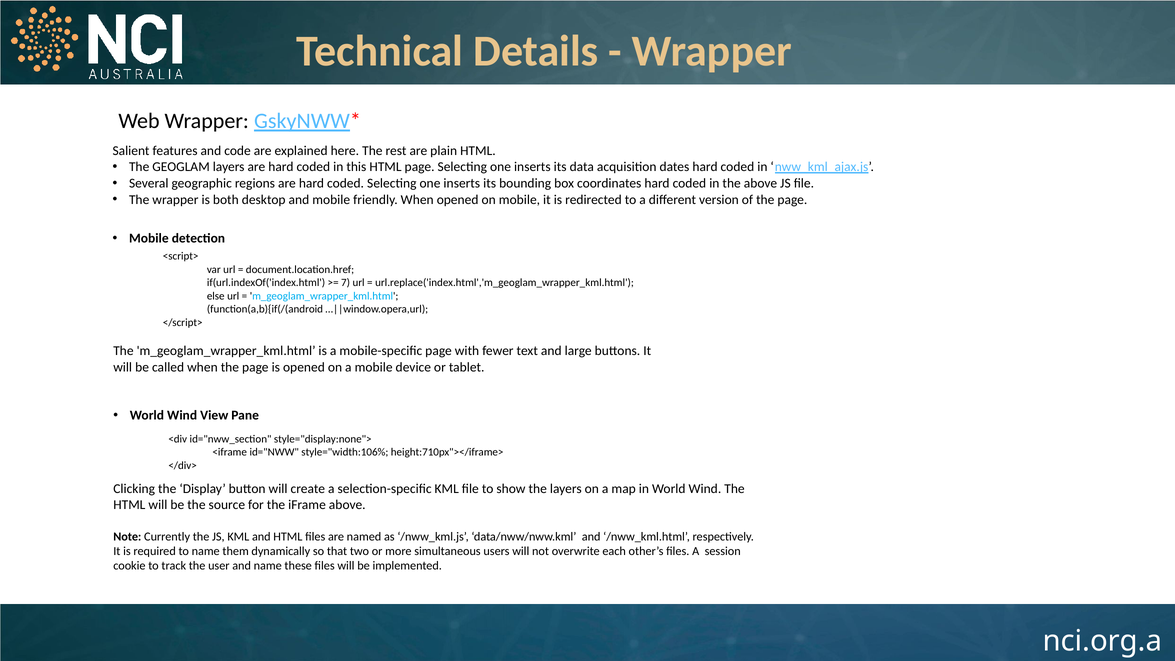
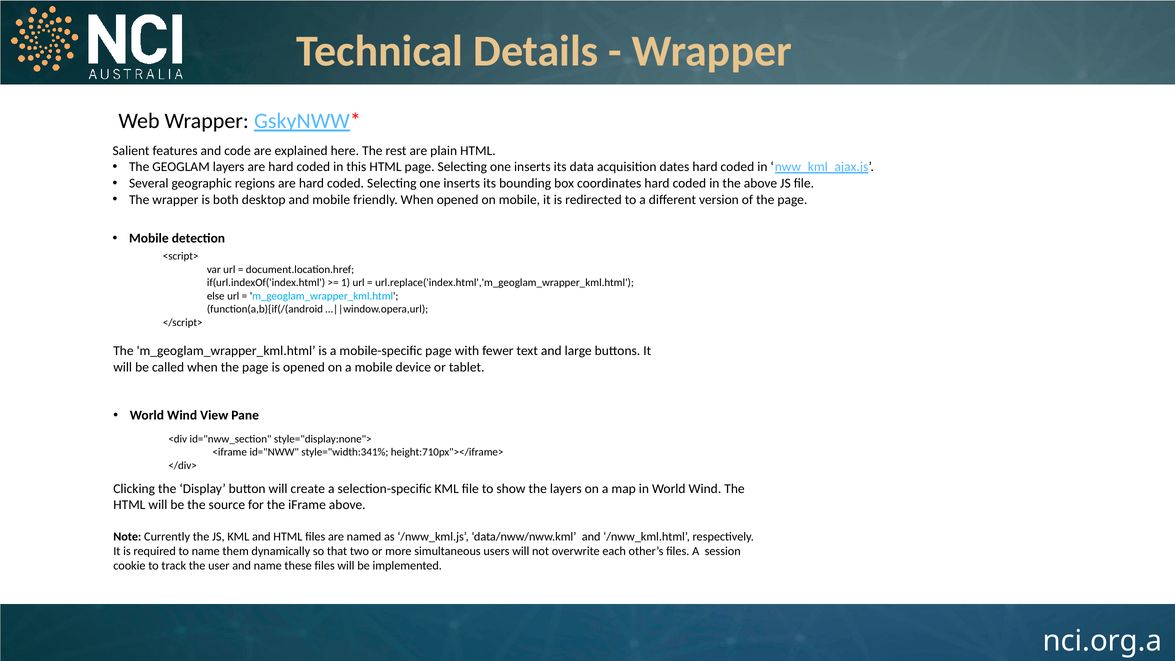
7: 7 -> 1 (346, 283)
style="width:106%: style="width:106% -> style="width:341% (345, 452)
